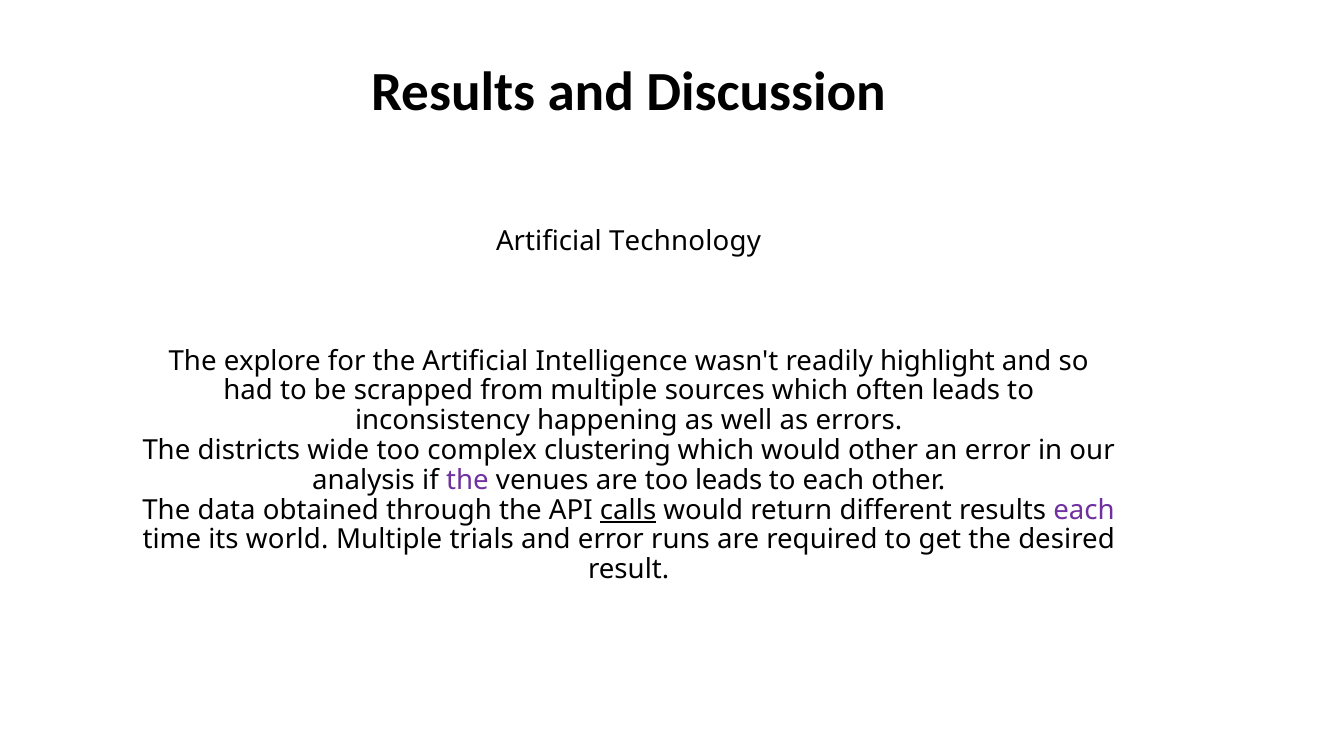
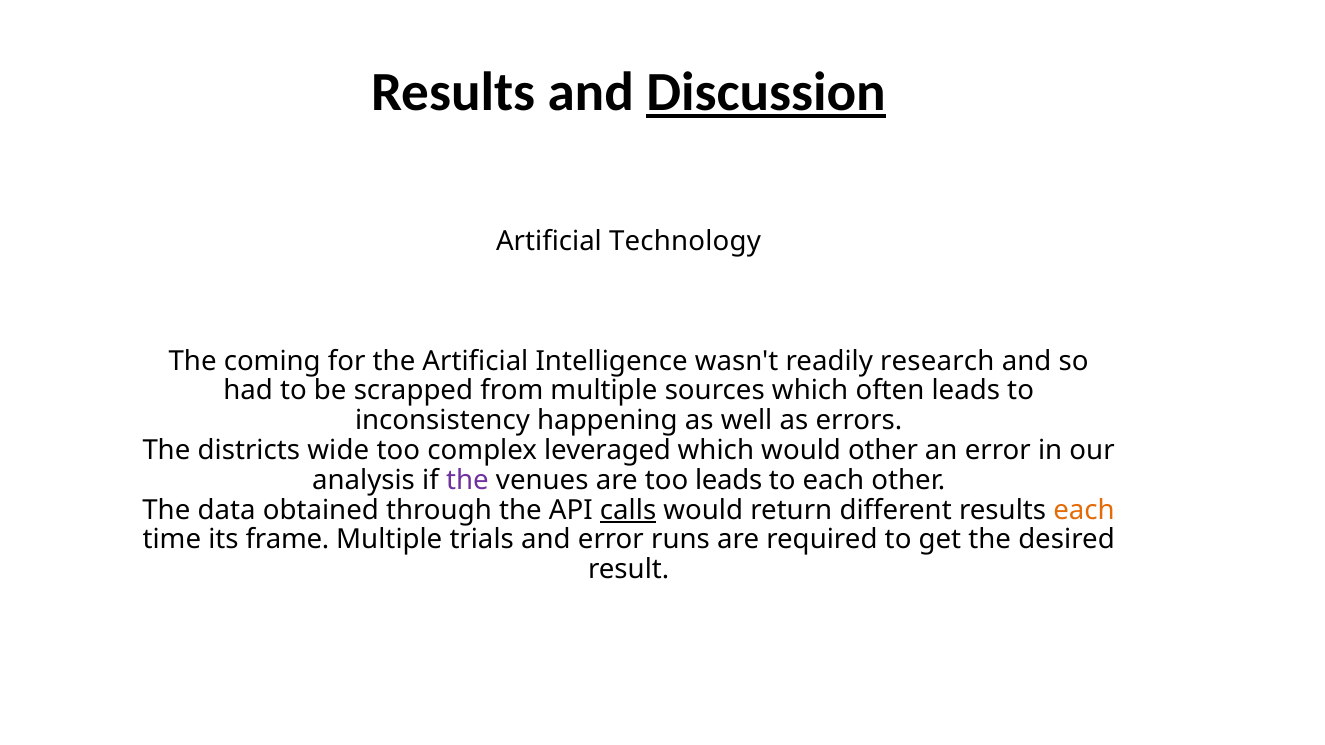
Discussion underline: none -> present (766, 92)
explore: explore -> coming (272, 361)
highlight: highlight -> research (937, 361)
clustering: clustering -> leveraged (608, 451)
each colour: purple -> orange (1084, 510)
world: world -> frame (287, 540)
